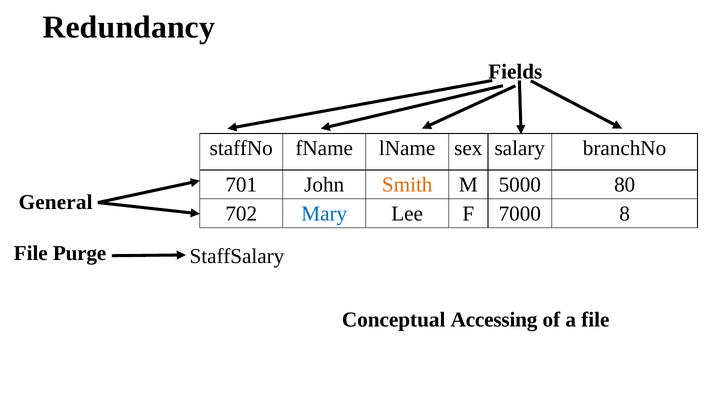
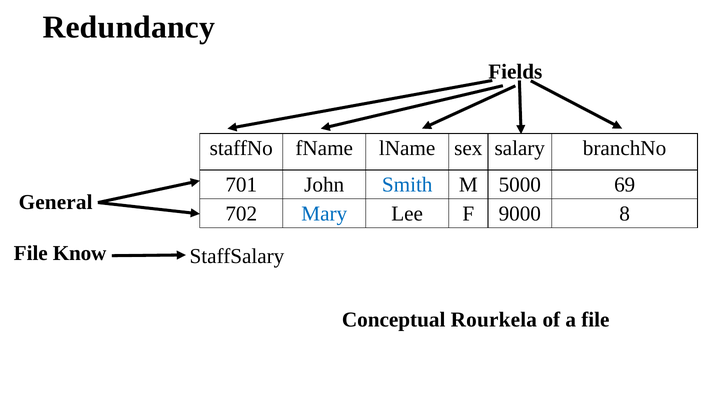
Smith colour: orange -> blue (407, 185)
80: 80 -> 69 (625, 185)
7000: 7000 -> 9000 (520, 214)
Purge: Purge -> Know (80, 253)
Accessing: Accessing -> Rourkela (494, 320)
